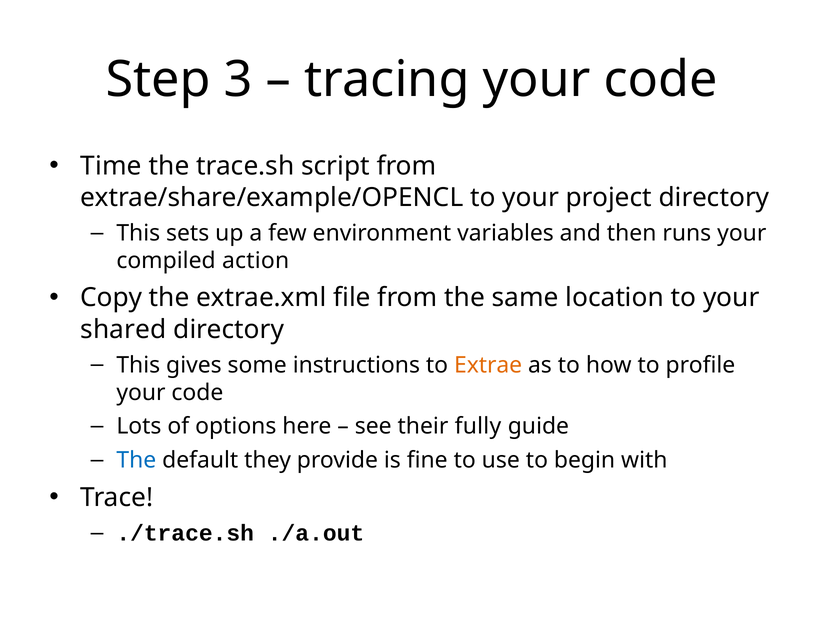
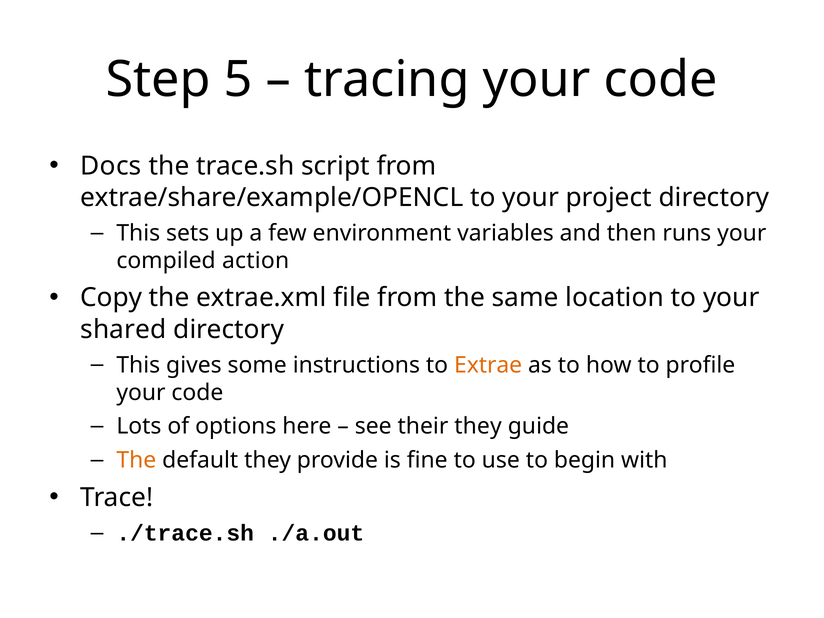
3: 3 -> 5 (238, 80)
Time: Time -> Docs (111, 166)
their fully: fully -> they (478, 426)
The colour: blue -> orange (136, 460)
